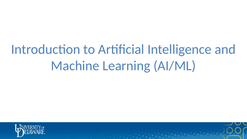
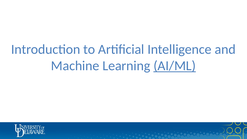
AI/ML underline: none -> present (175, 66)
